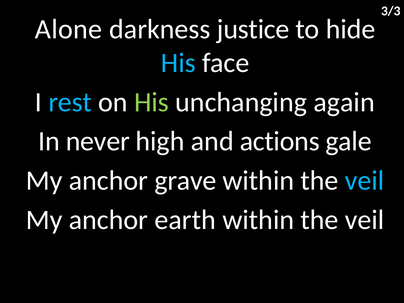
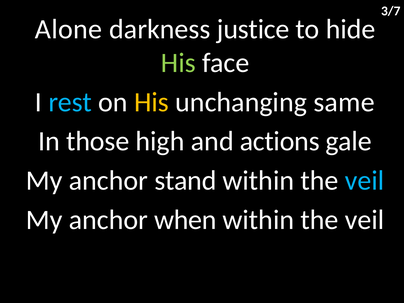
3/3: 3/3 -> 3/7 (391, 11)
His colour: light blue -> light green (178, 63)
His colour: light green -> yellow (151, 102)
again: again -> same (344, 102)
never: never -> those (98, 141)
grave: grave -> stand (185, 181)
earth: earth -> when (185, 220)
